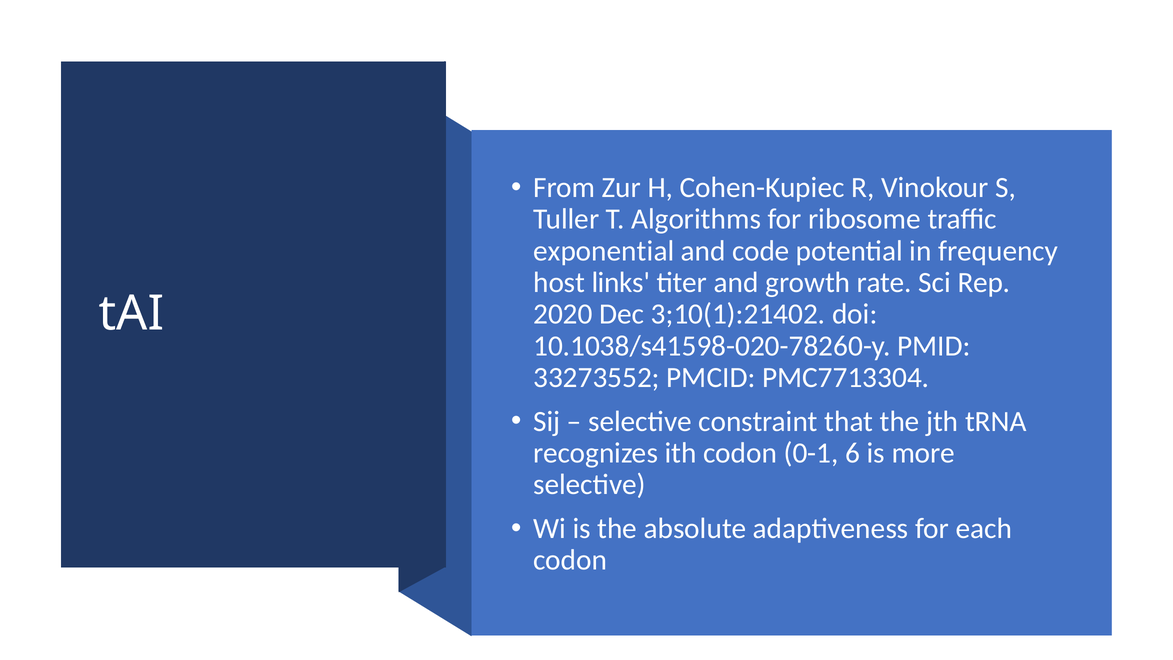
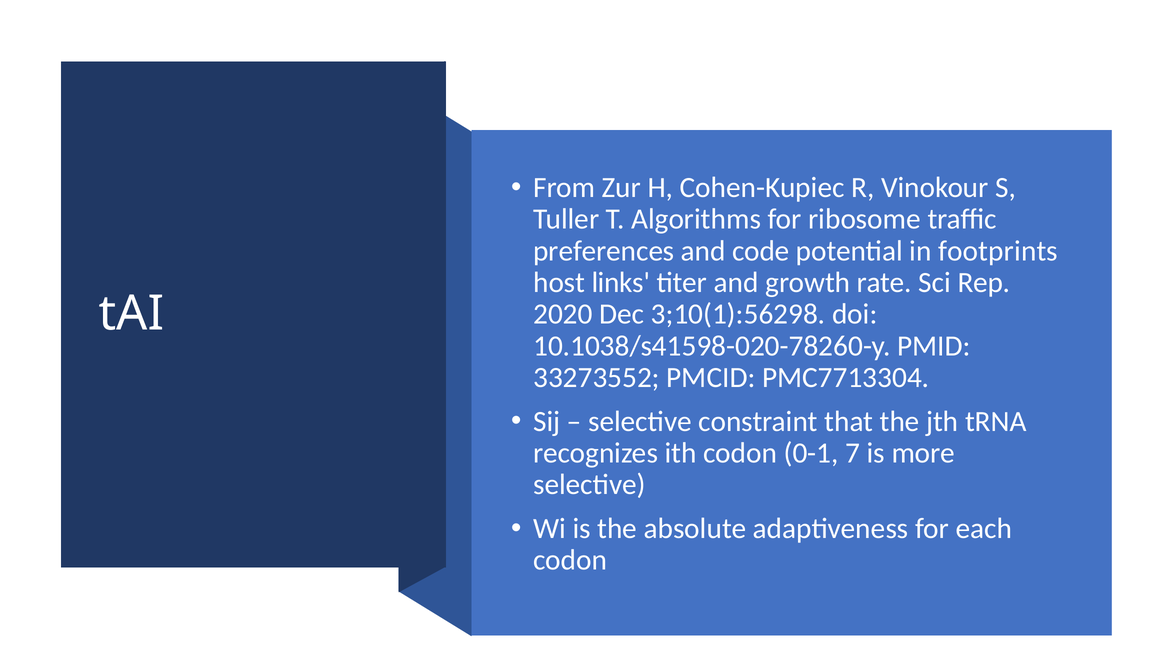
exponential: exponential -> preferences (604, 251)
frequency: frequency -> footprints (998, 251)
3;10(1):21402: 3;10(1):21402 -> 3;10(1):56298 (738, 314)
6: 6 -> 7 (853, 453)
